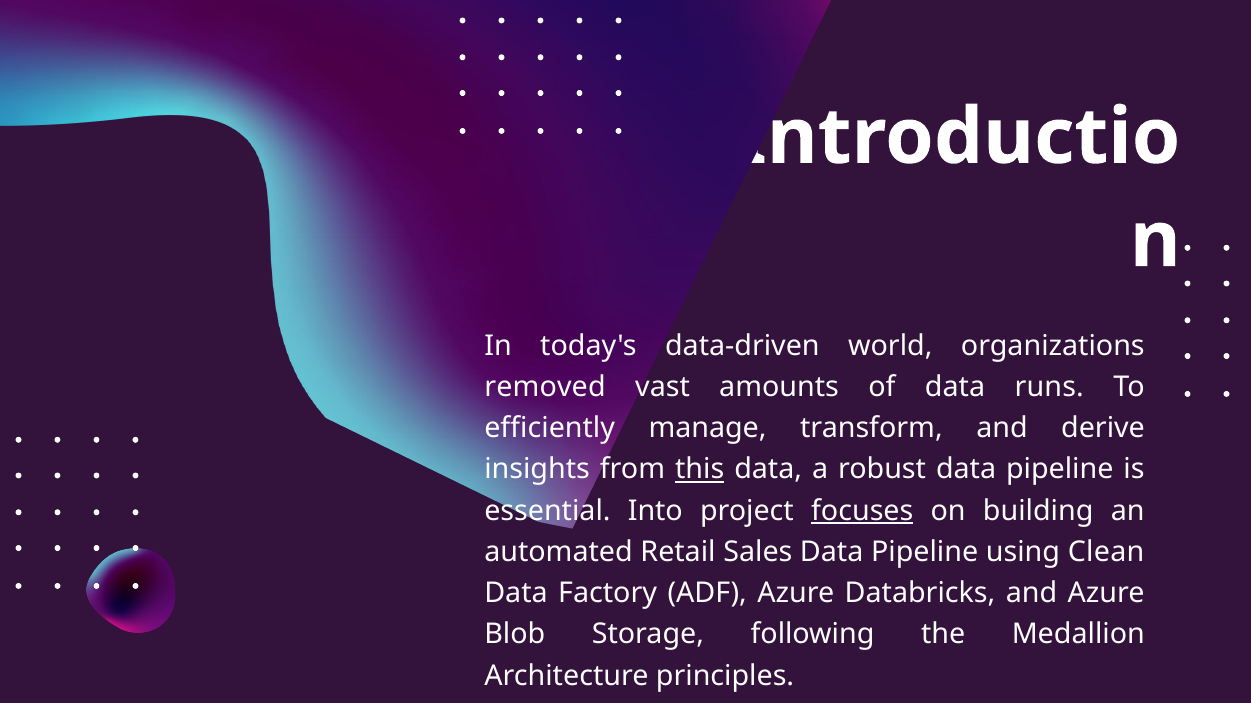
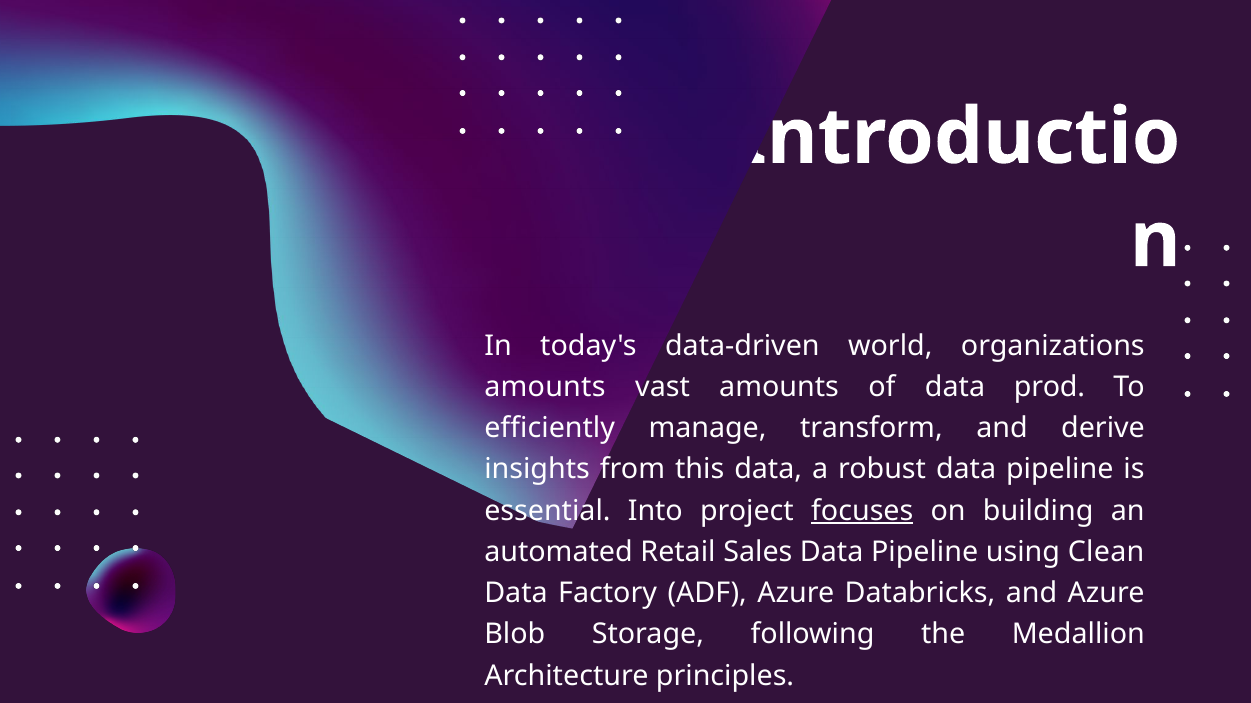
removed: removed -> amounts (545, 387)
runs: runs -> prod (1049, 387)
this underline: present -> none (700, 470)
